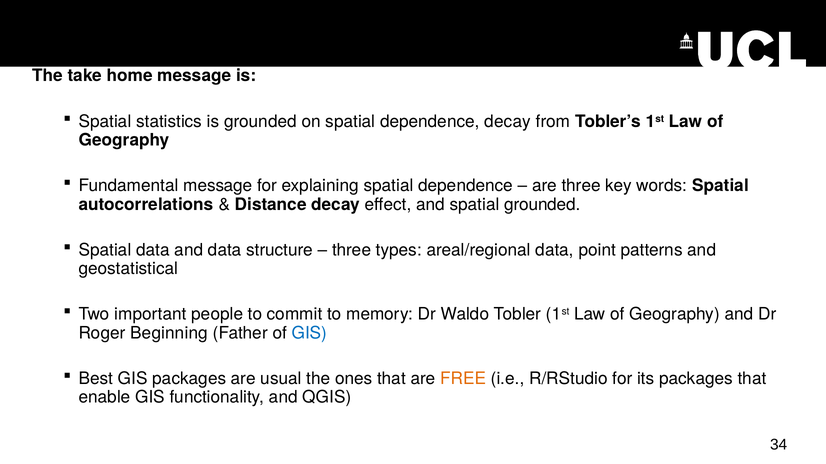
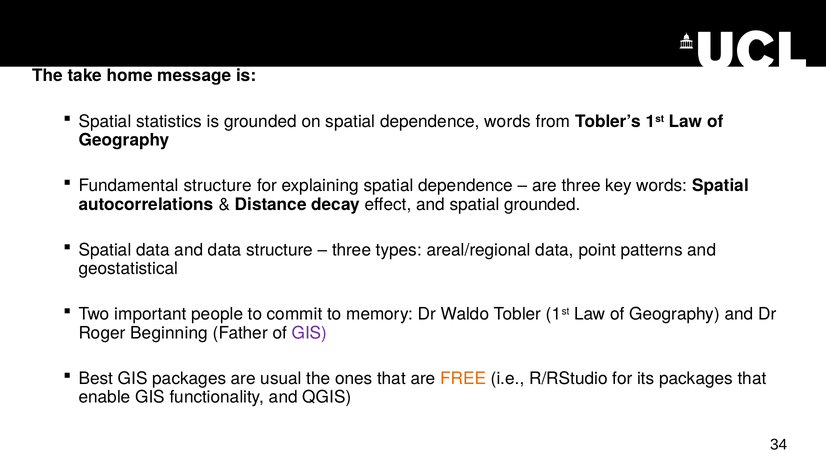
dependence decay: decay -> words (508, 122)
Fundamental message: message -> structure (218, 186)
GIS colour: blue -> purple (309, 333)
